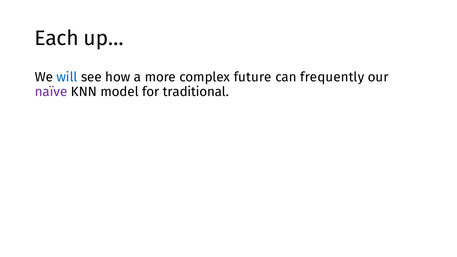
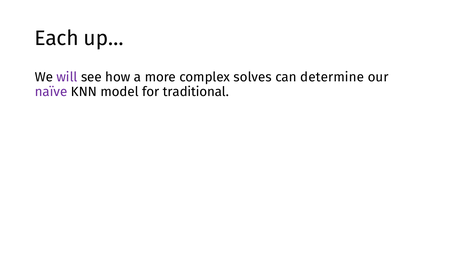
will colour: blue -> purple (67, 77)
future: future -> solves (253, 77)
frequently: frequently -> determine (332, 77)
